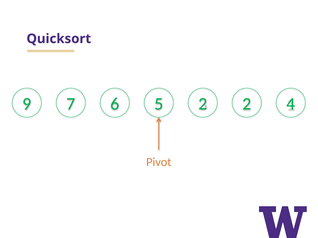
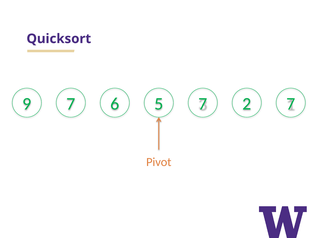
5 2: 2 -> 7 (203, 104)
2 4: 4 -> 7 (291, 104)
